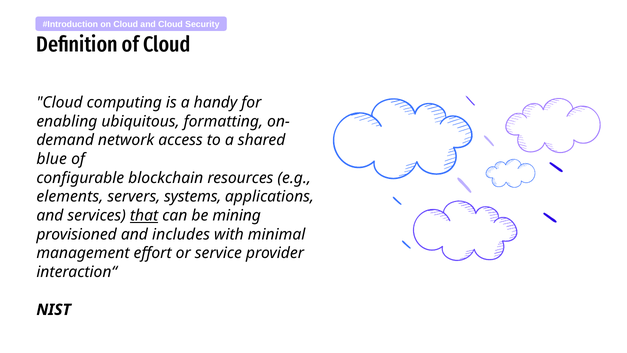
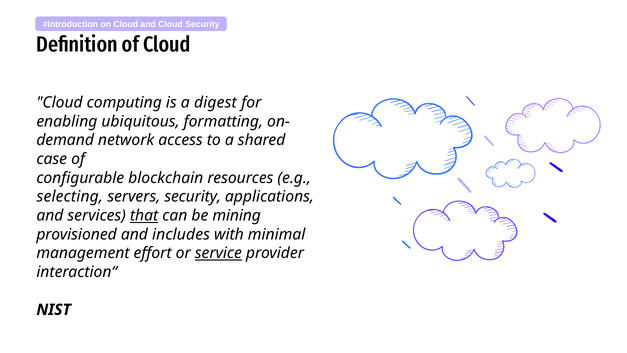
handy: handy -> digest (215, 103)
blue: blue -> case (52, 159)
elements: elements -> selecting (70, 197)
servers systems: systems -> security (193, 197)
service underline: none -> present (218, 253)
